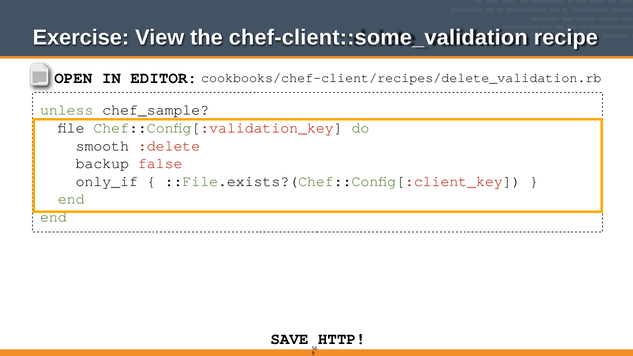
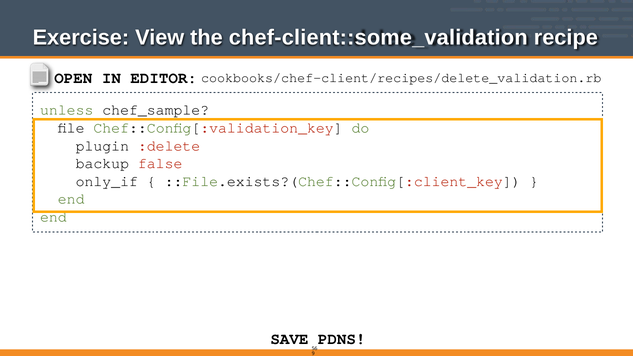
smooth: smooth -> plugin (102, 146)
HTTP: HTTP -> PDNS (342, 339)
